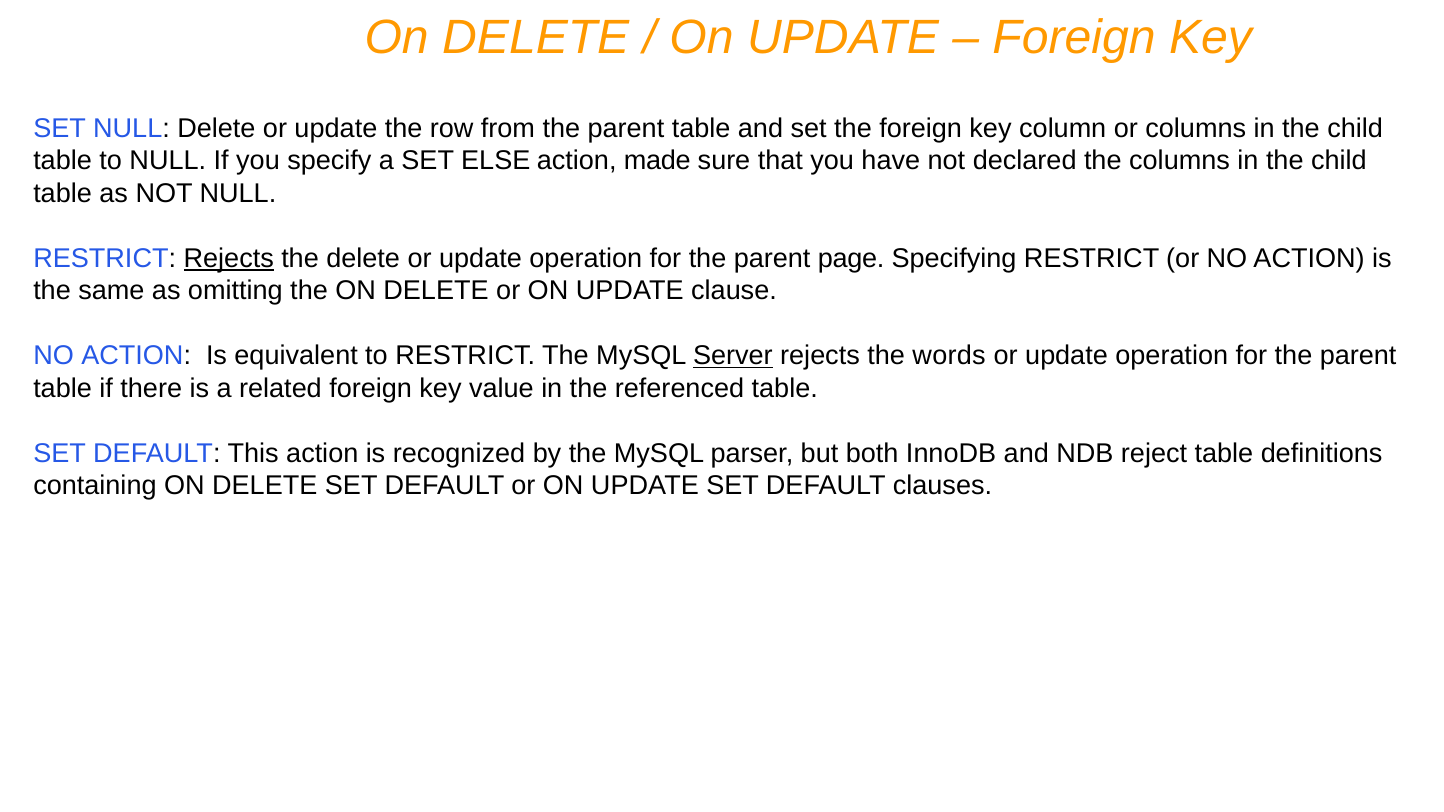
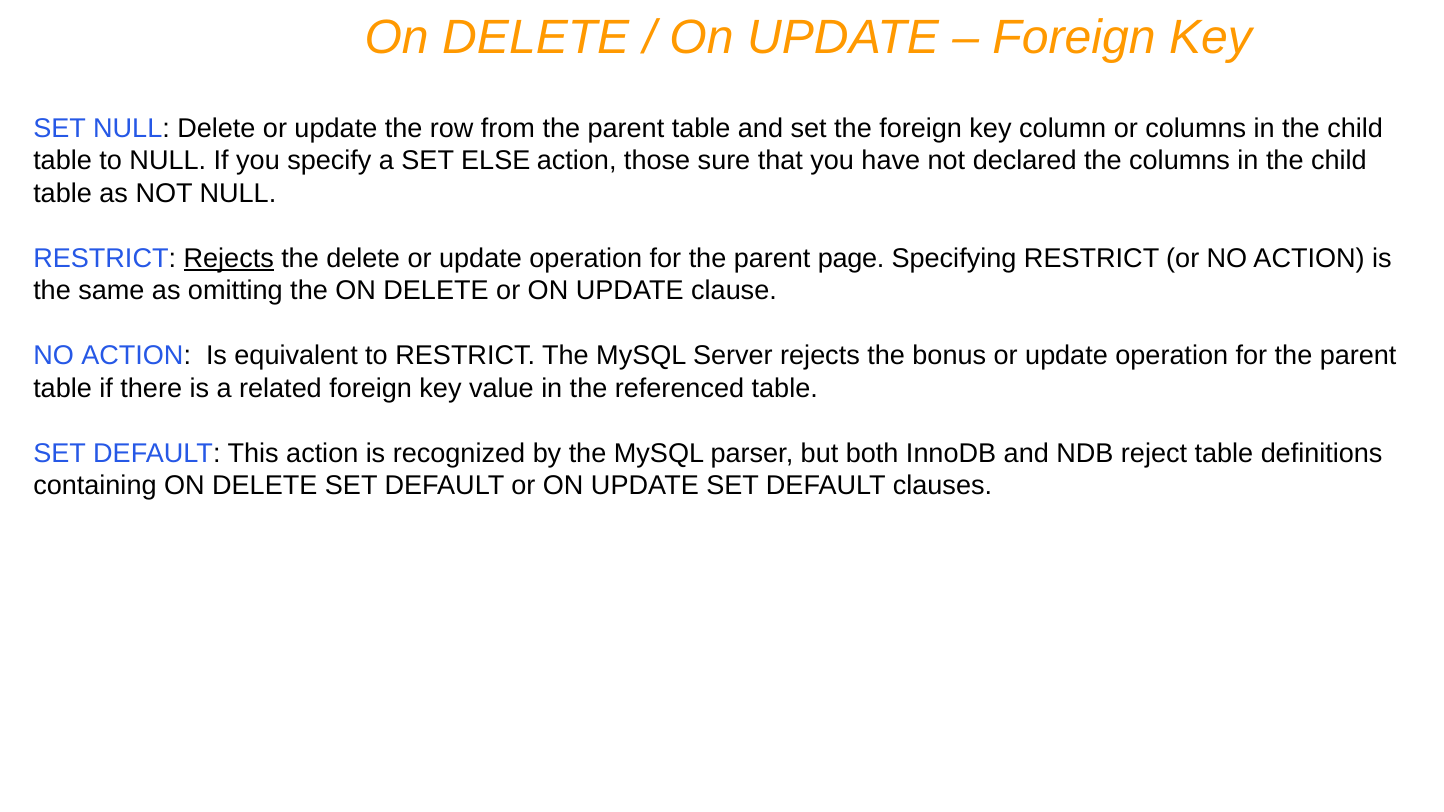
made: made -> those (657, 161)
Server underline: present -> none (733, 356)
words: words -> bonus (949, 356)
